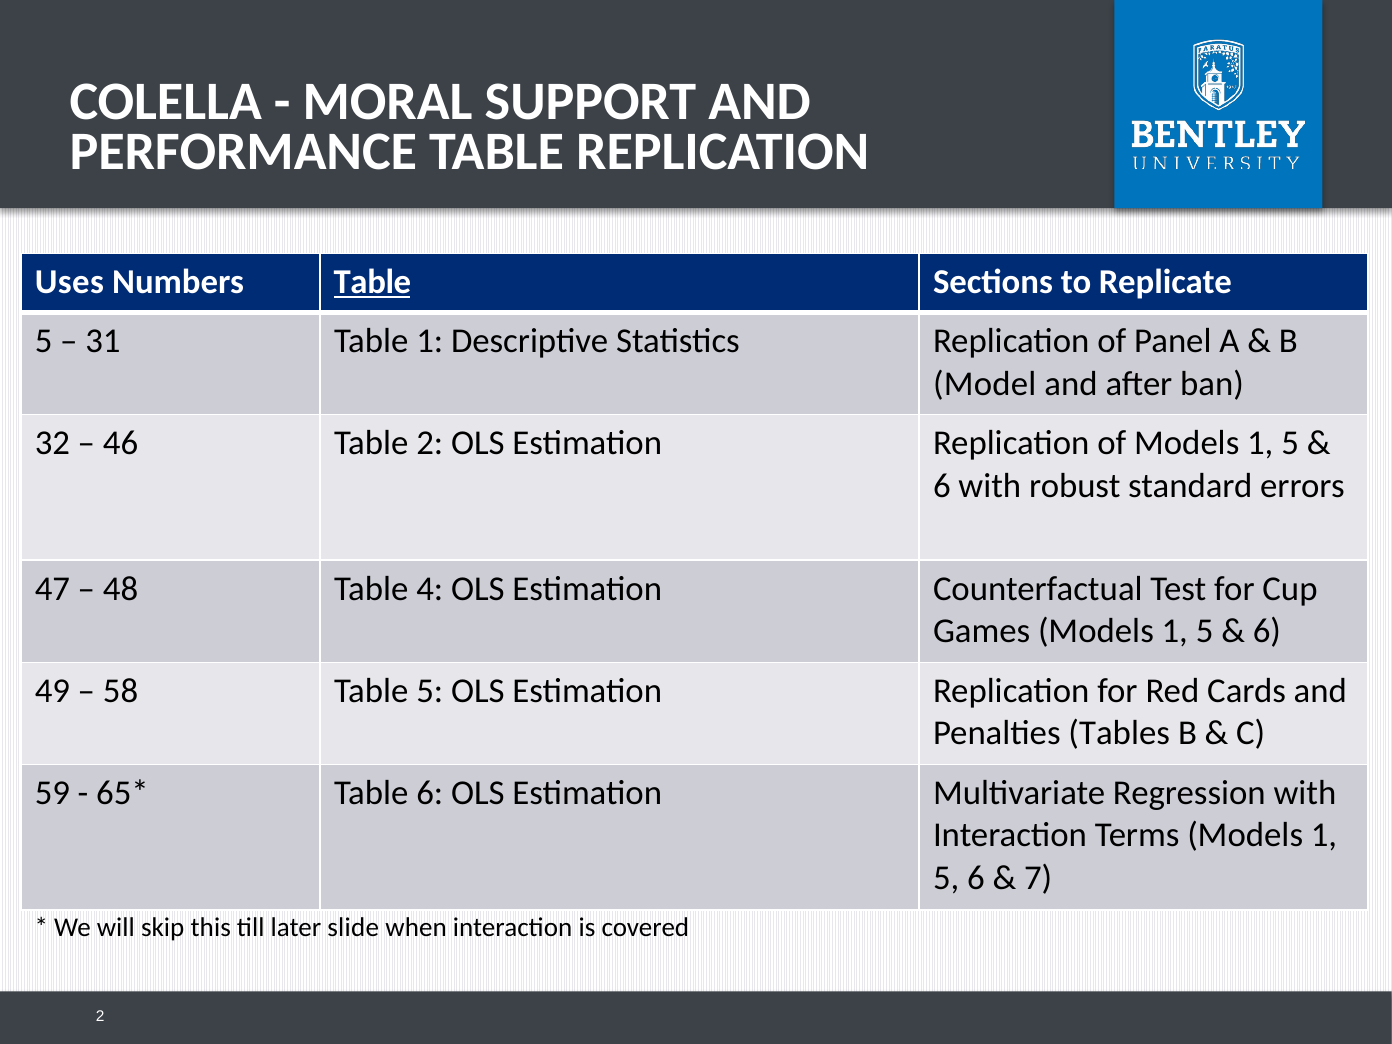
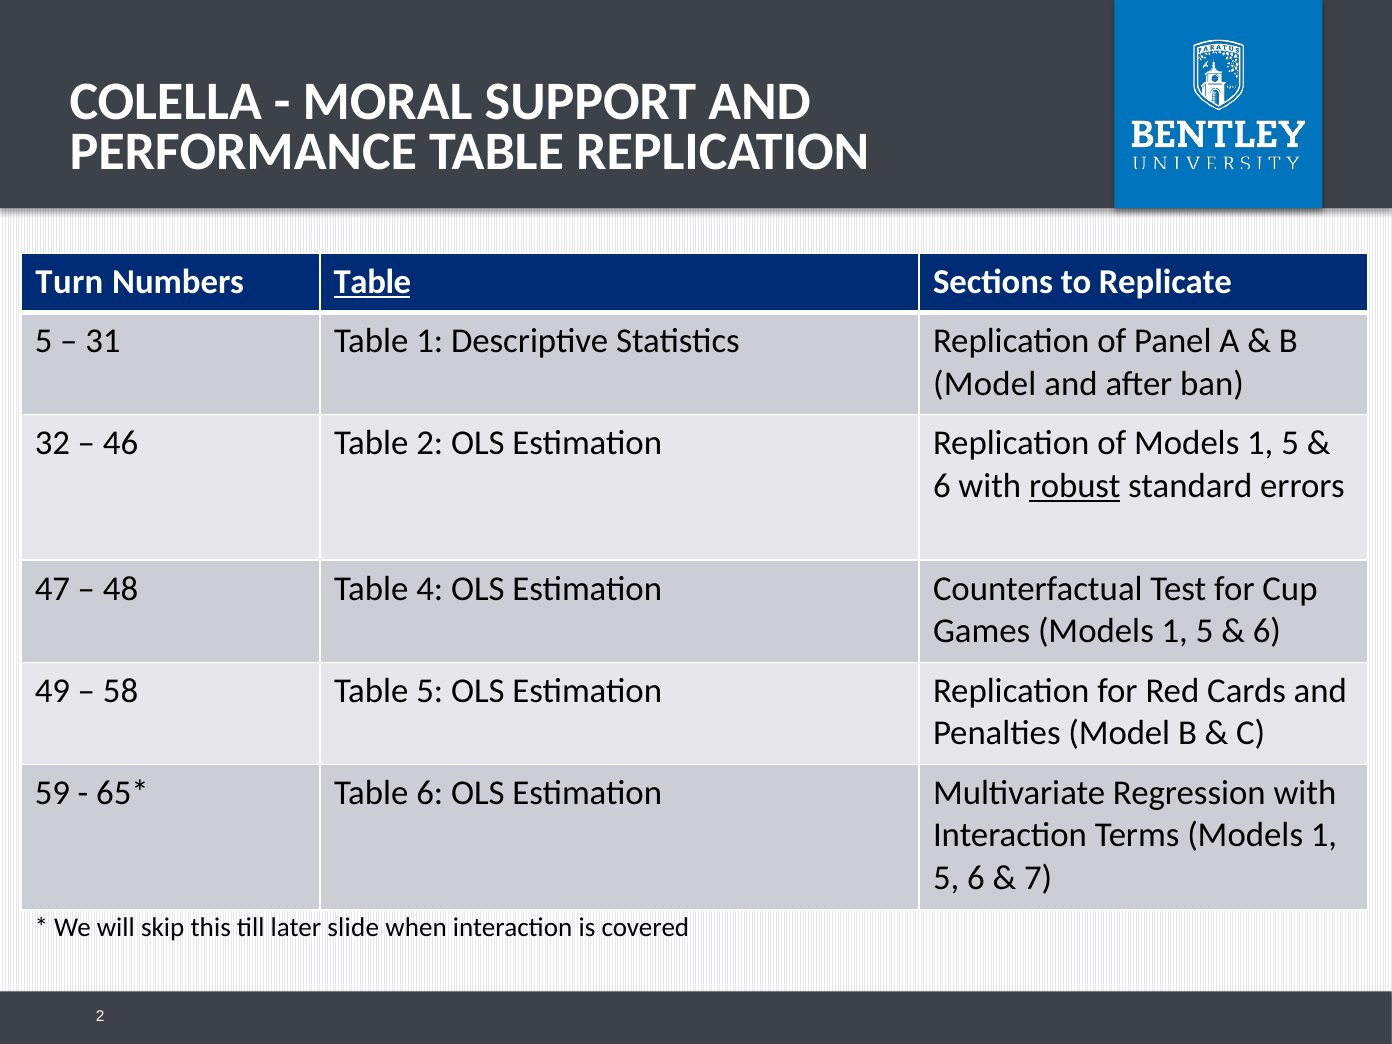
Uses: Uses -> Turn (69, 282)
robust underline: none -> present (1075, 486)
Penalties Tables: Tables -> Model (1119, 733)
